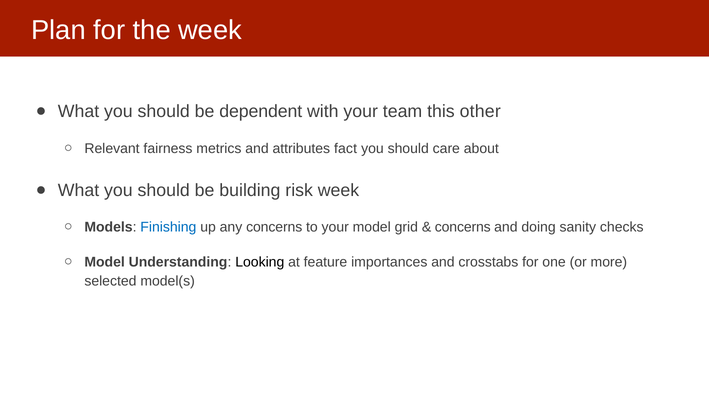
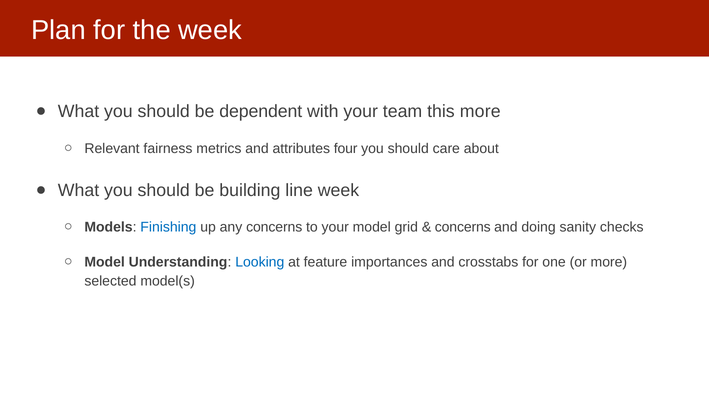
this other: other -> more (480, 112)
fact: fact -> four (346, 148)
risk: risk -> line (299, 190)
Looking colour: black -> blue (260, 262)
